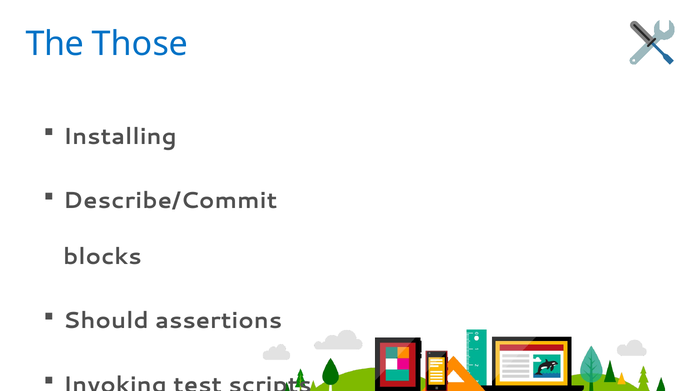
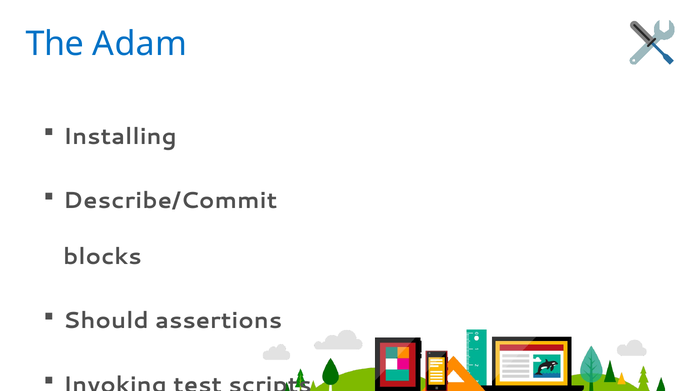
Those: Those -> Adam (140, 44)
